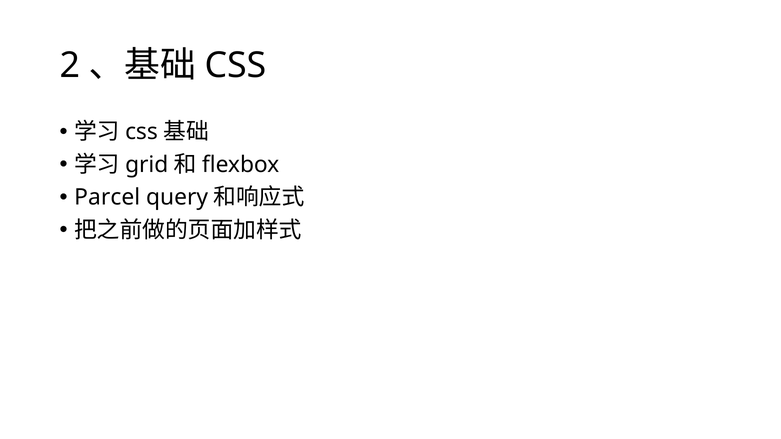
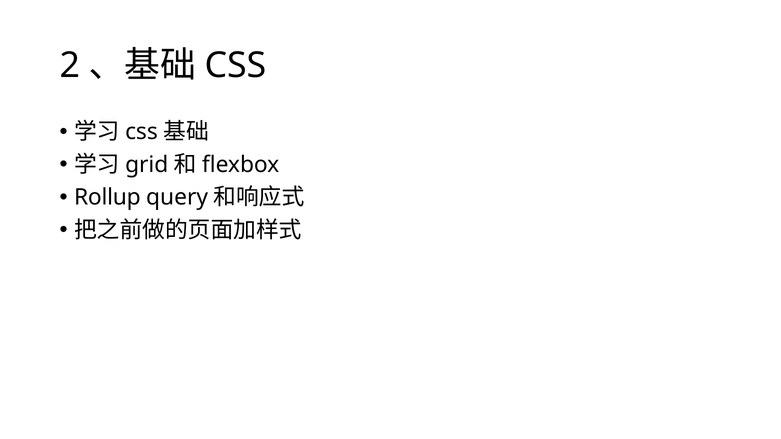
Parcel: Parcel -> Rollup (107, 198)
